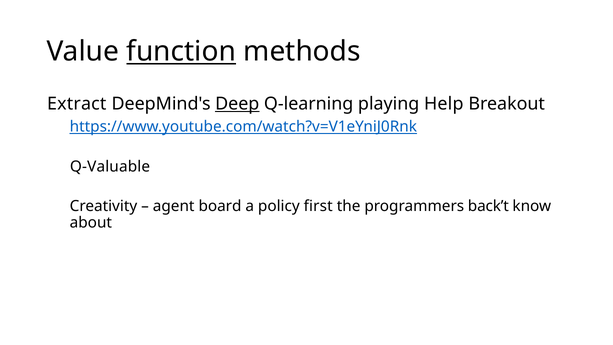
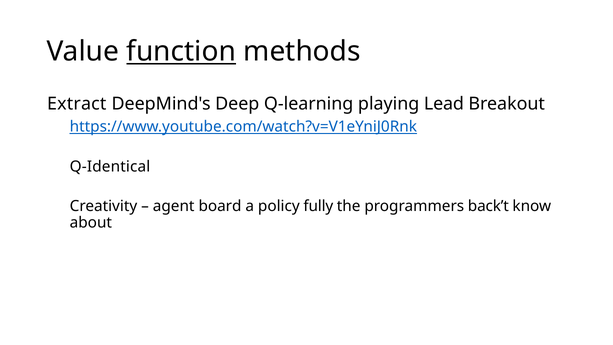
Deep underline: present -> none (237, 104)
Help: Help -> Lead (444, 104)
Q-Valuable: Q-Valuable -> Q-Identical (110, 166)
first: first -> fully (318, 206)
